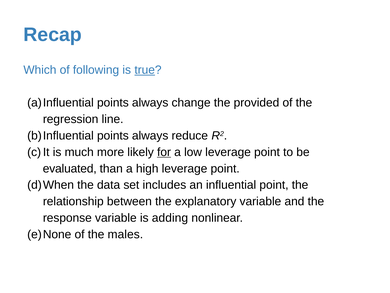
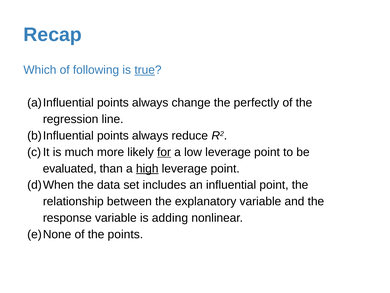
provided: provided -> perfectly (256, 103)
high underline: none -> present (147, 168)
the males: males -> points (125, 234)
